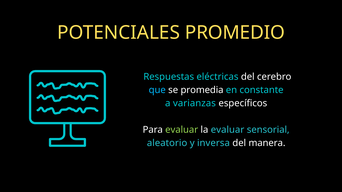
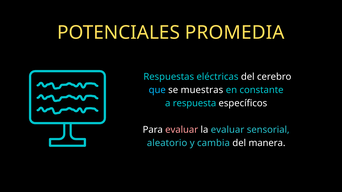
PROMEDIO: PROMEDIO -> PROMEDIA (235, 33)
promedia: promedia -> muestras (202, 90)
varianzas: varianzas -> respuesta (195, 103)
evaluar colour: light green -> pink (182, 130)
inversa: inversa -> cambia (213, 143)
